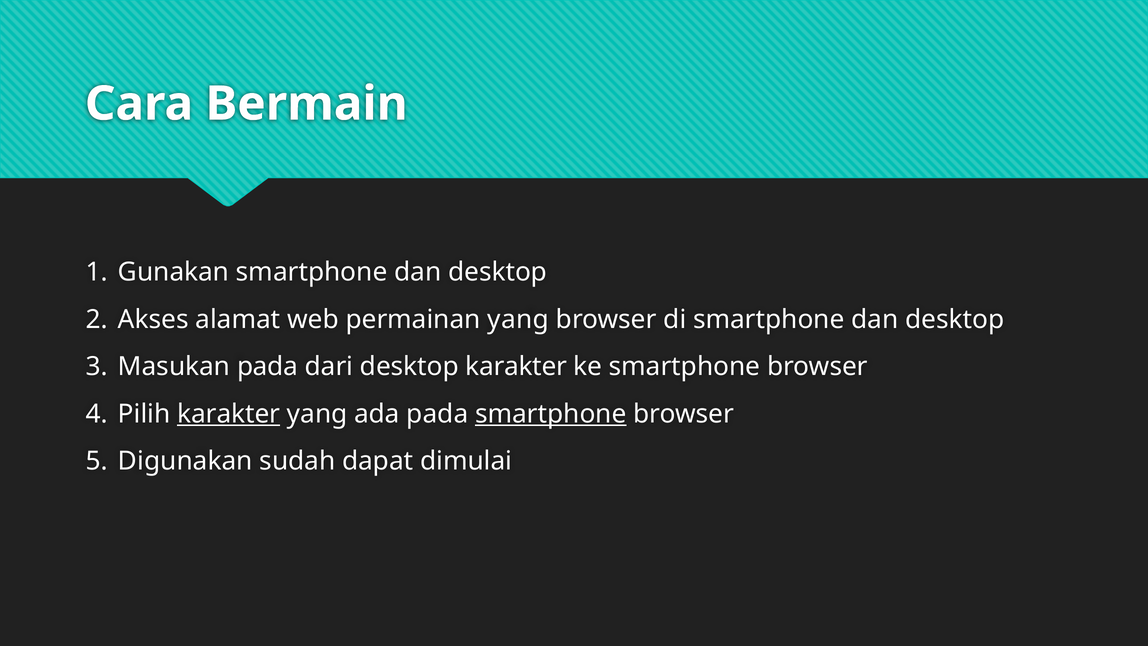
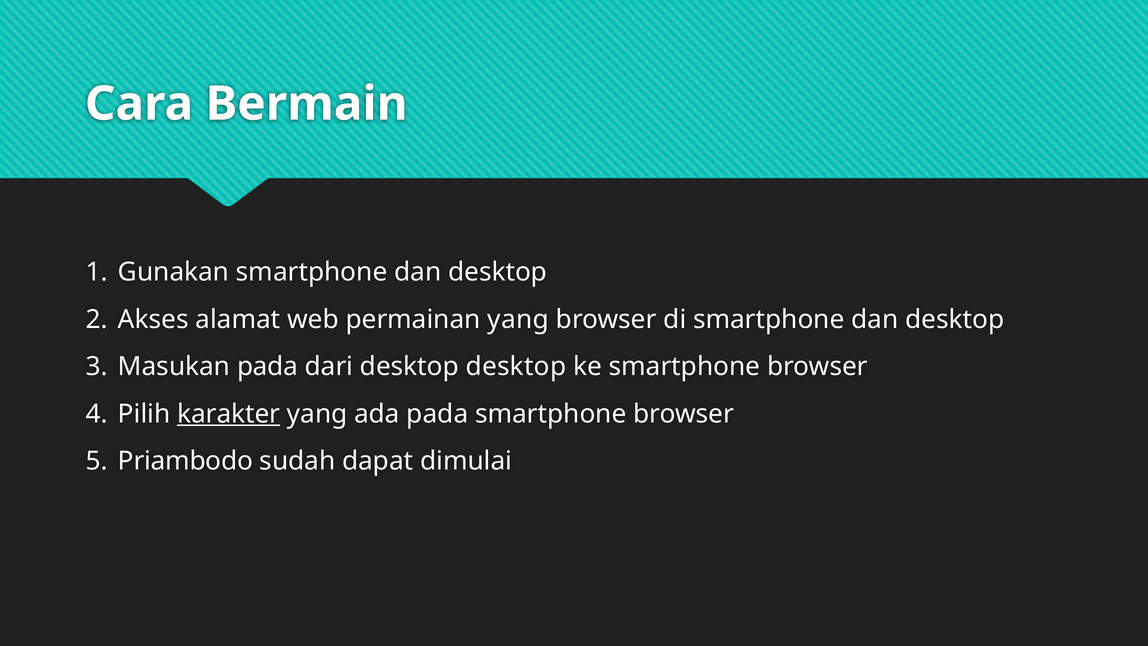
desktop karakter: karakter -> desktop (516, 366)
smartphone underline: present -> none (551, 414)
Digunakan: Digunakan -> Priambodo (185, 461)
